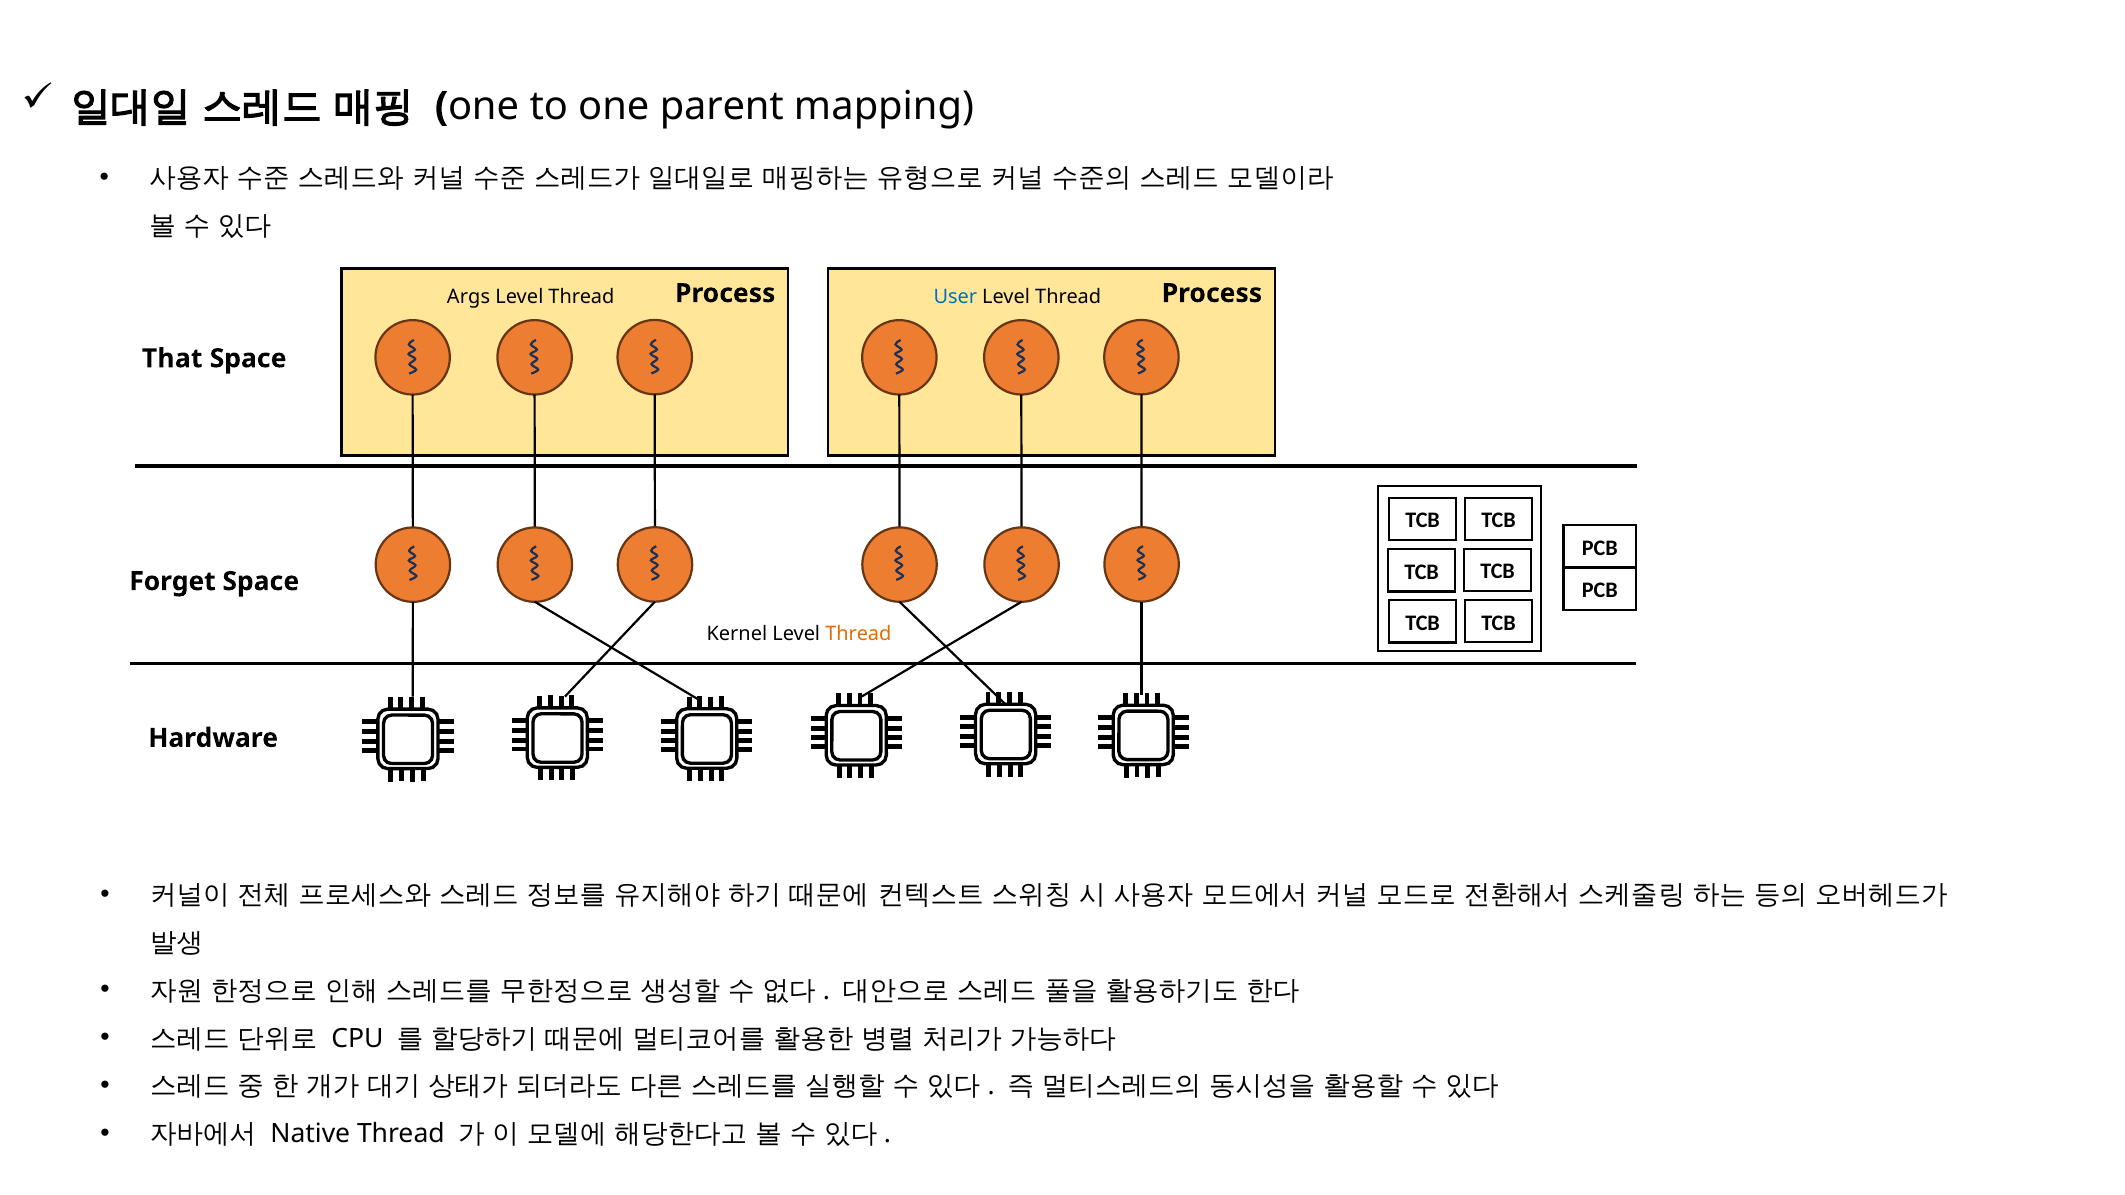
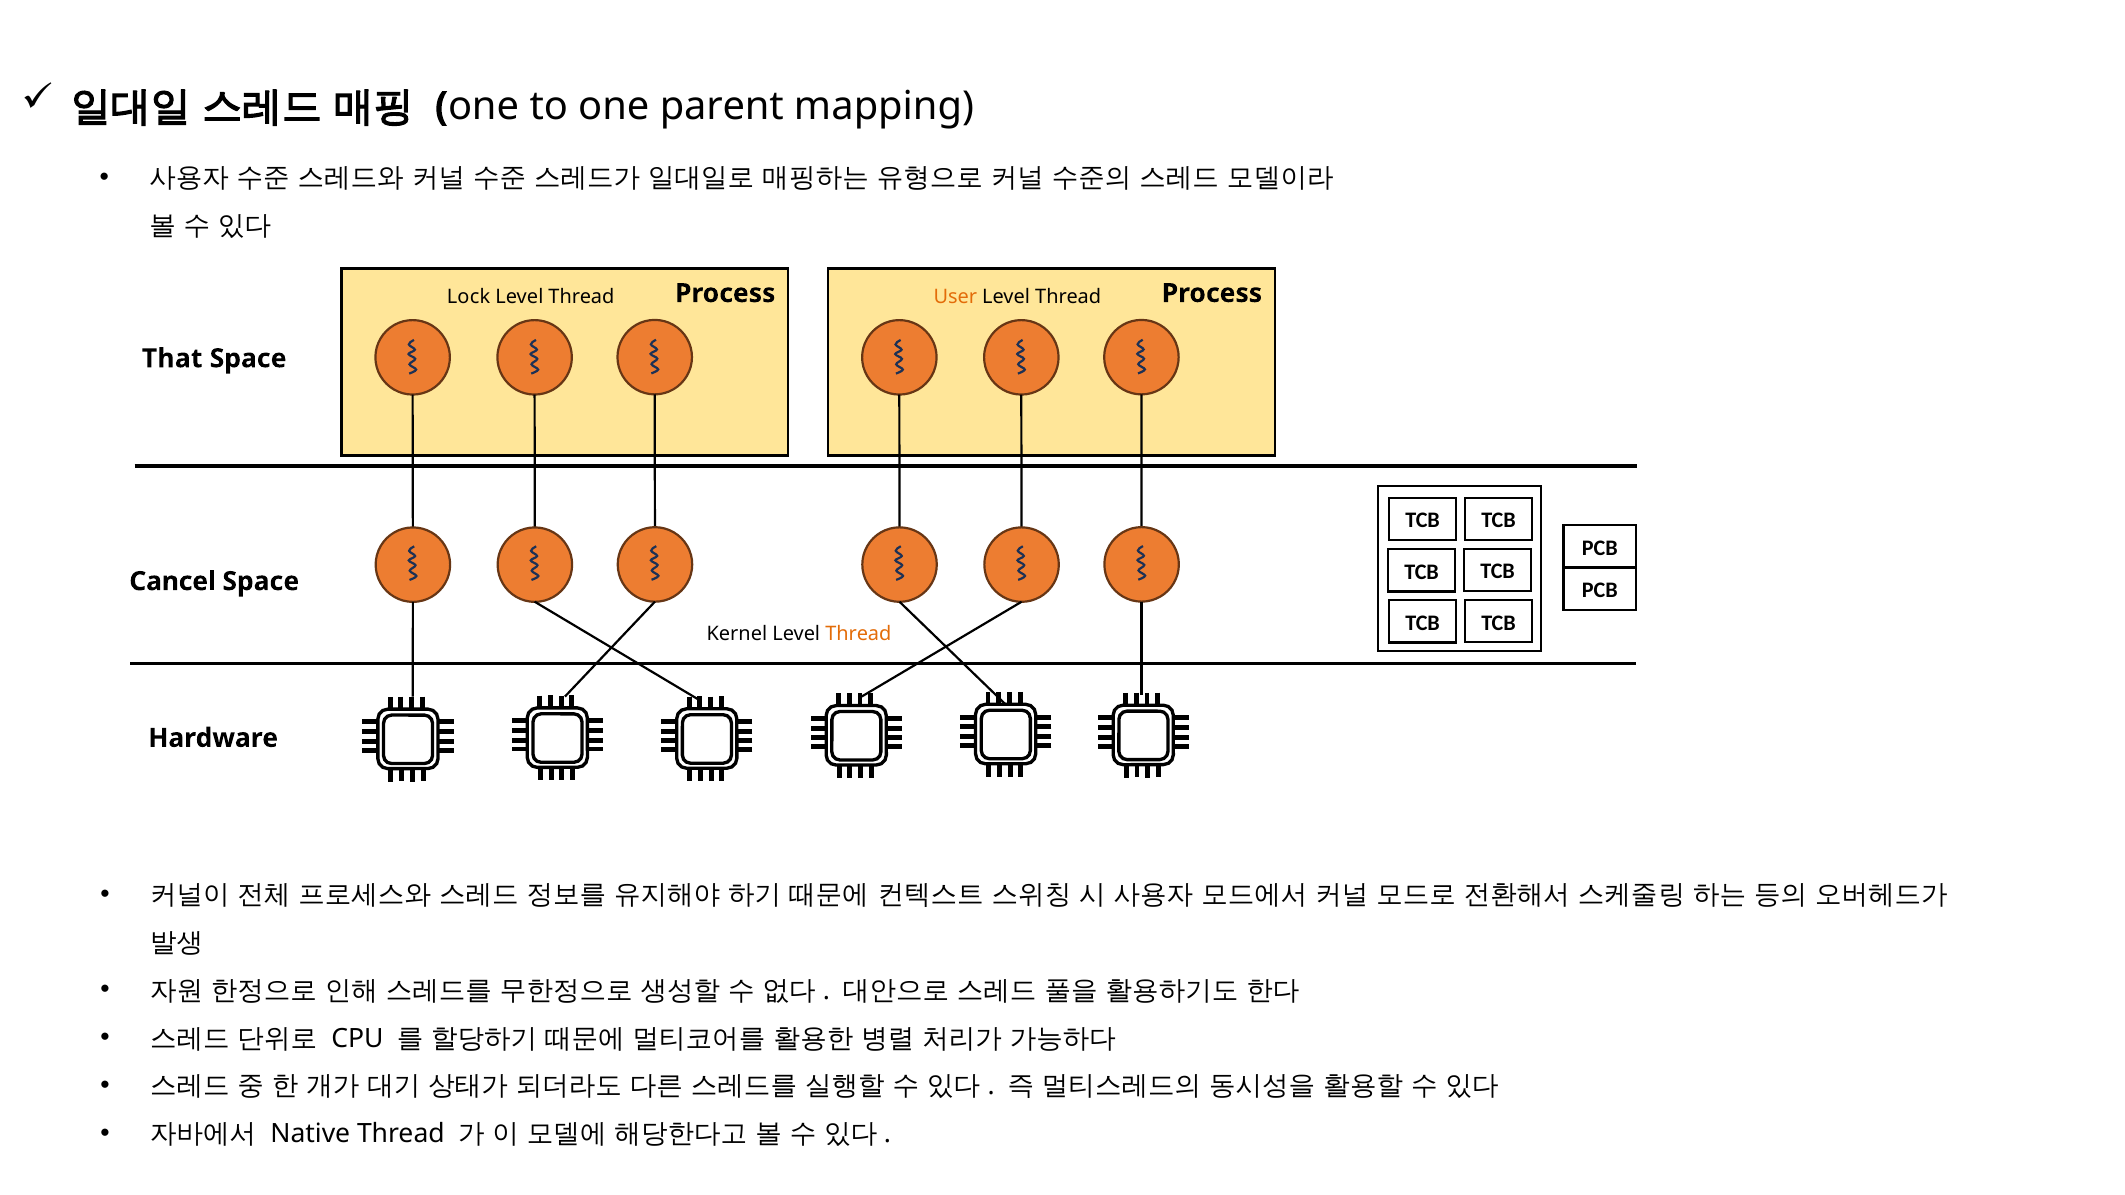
Args: Args -> Lock (469, 297)
User colour: blue -> orange (955, 297)
Forget: Forget -> Cancel (172, 582)
